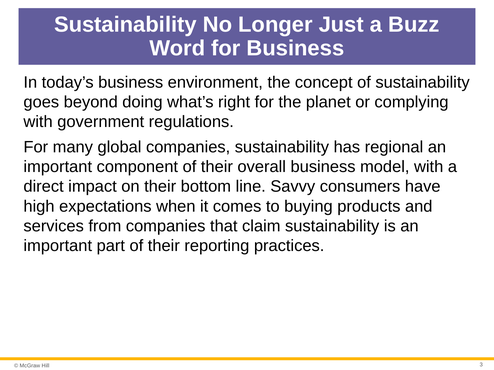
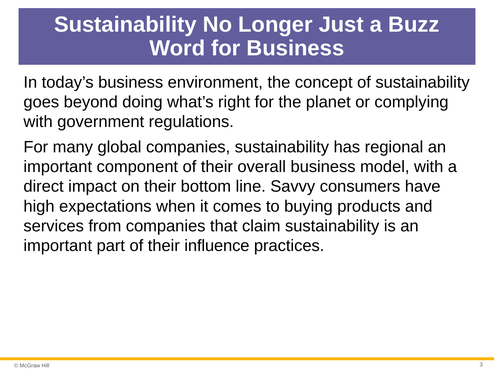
reporting: reporting -> influence (217, 246)
